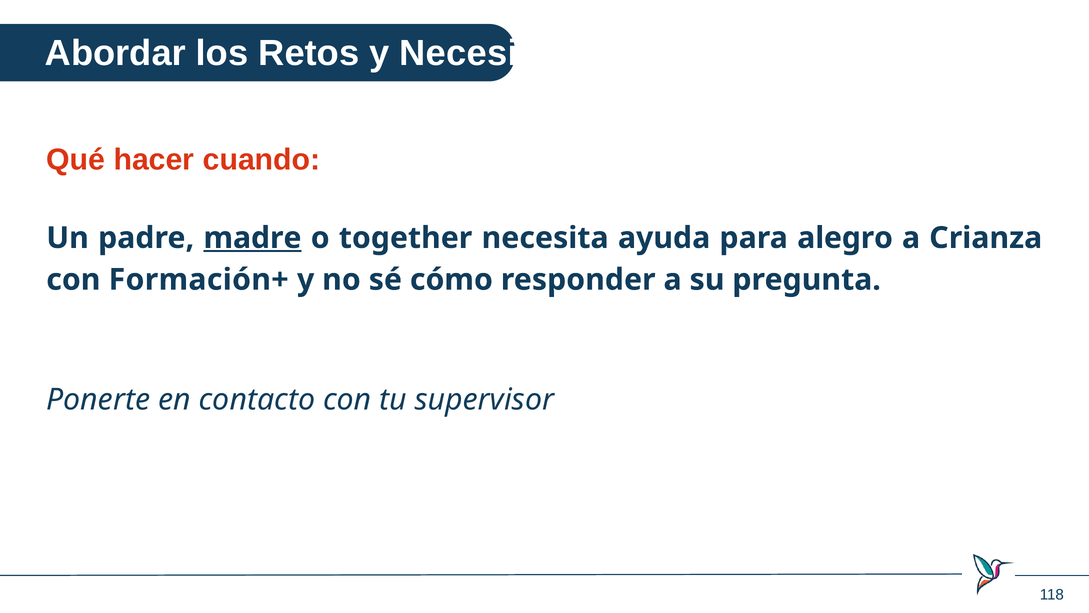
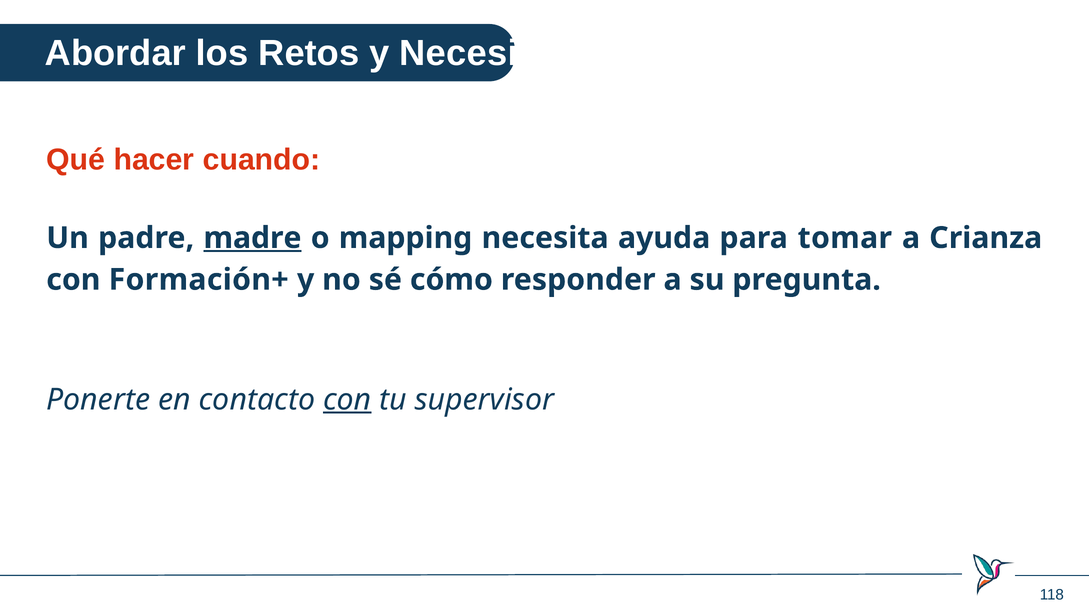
together: together -> mapping (406, 238)
alegro: alegro -> tomar (845, 238)
con underline: none -> present (347, 399)
